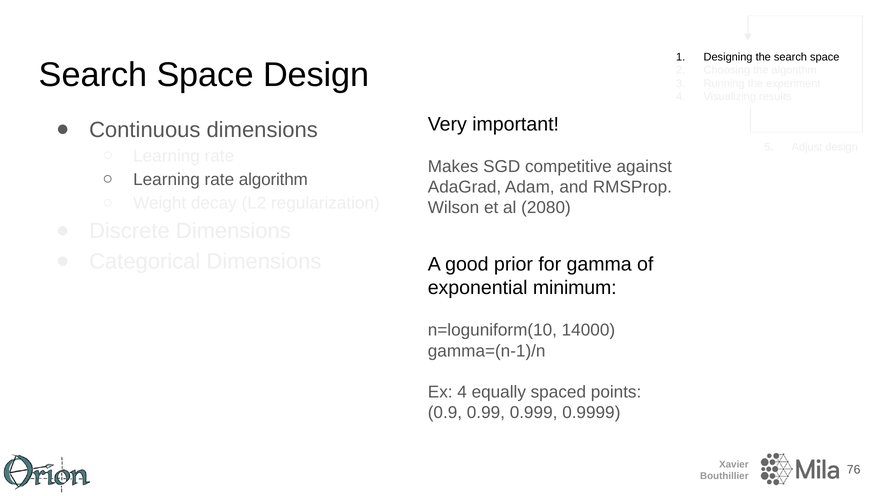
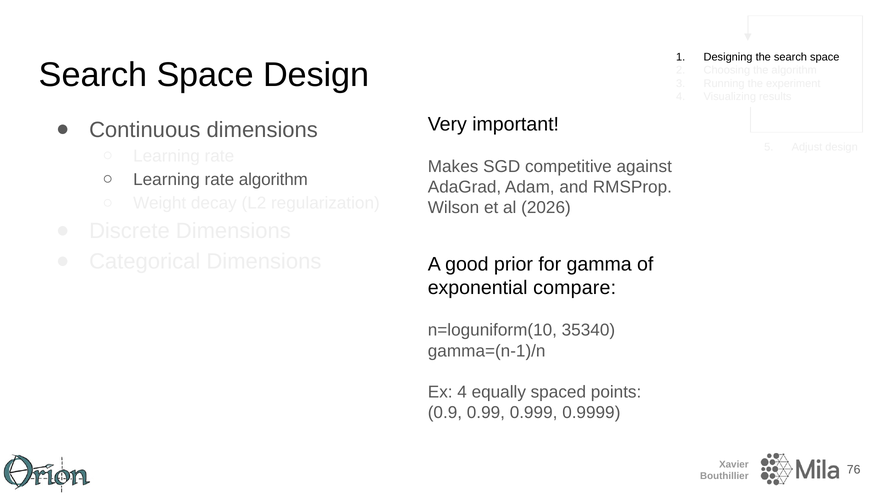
2080: 2080 -> 2026 (546, 208)
minimum: minimum -> compare (575, 288)
14000: 14000 -> 35340 (588, 330)
